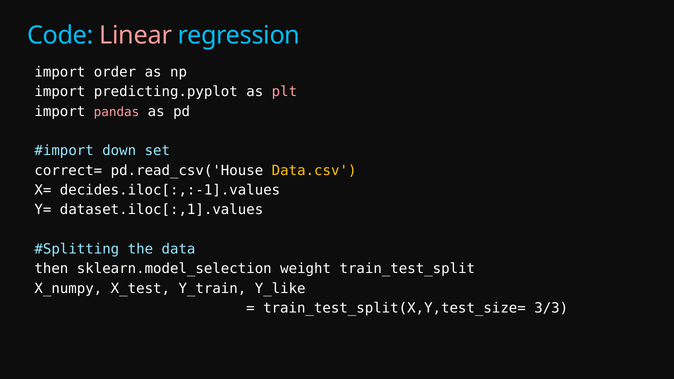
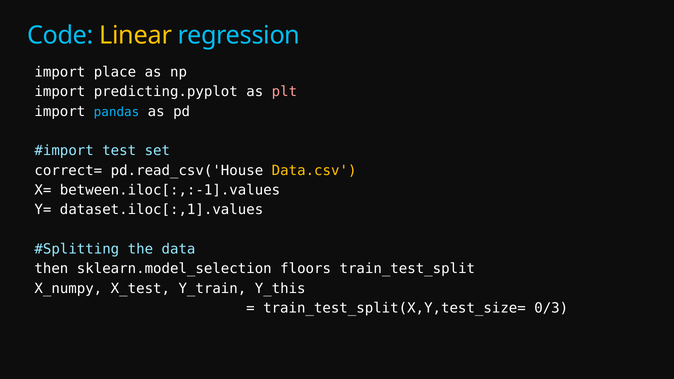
Linear colour: pink -> yellow (136, 35)
order: order -> place (115, 72)
pandas colour: pink -> light blue (117, 112)
down: down -> test (119, 151)
decides.iloc[:,:-1].values: decides.iloc[:,:-1].values -> between.iloc[:,:-1].values (170, 190)
weight: weight -> floors (306, 269)
Y_like: Y_like -> Y_this (280, 288)
3/3: 3/3 -> 0/3 (551, 308)
